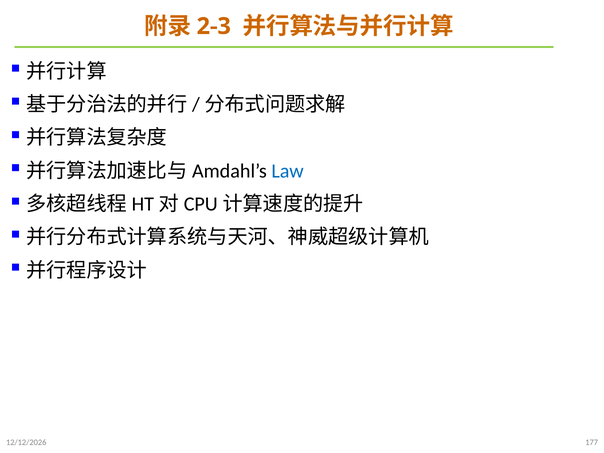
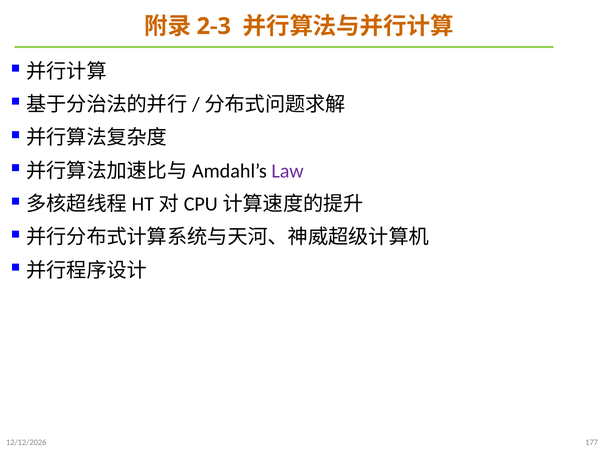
Law colour: blue -> purple (288, 171)
